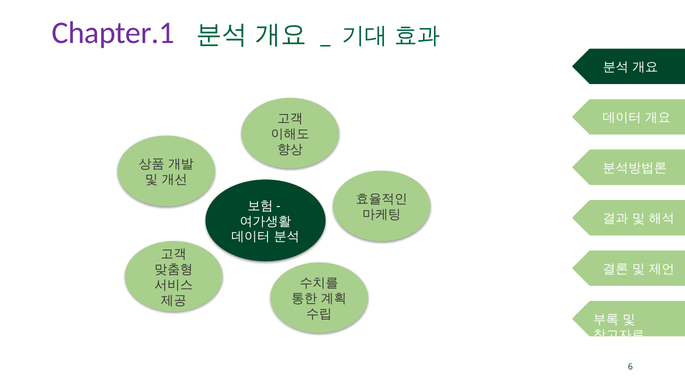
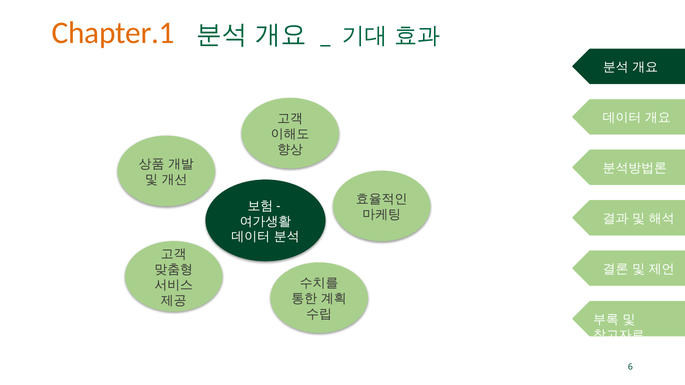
Chapter.1 colour: purple -> orange (113, 33)
